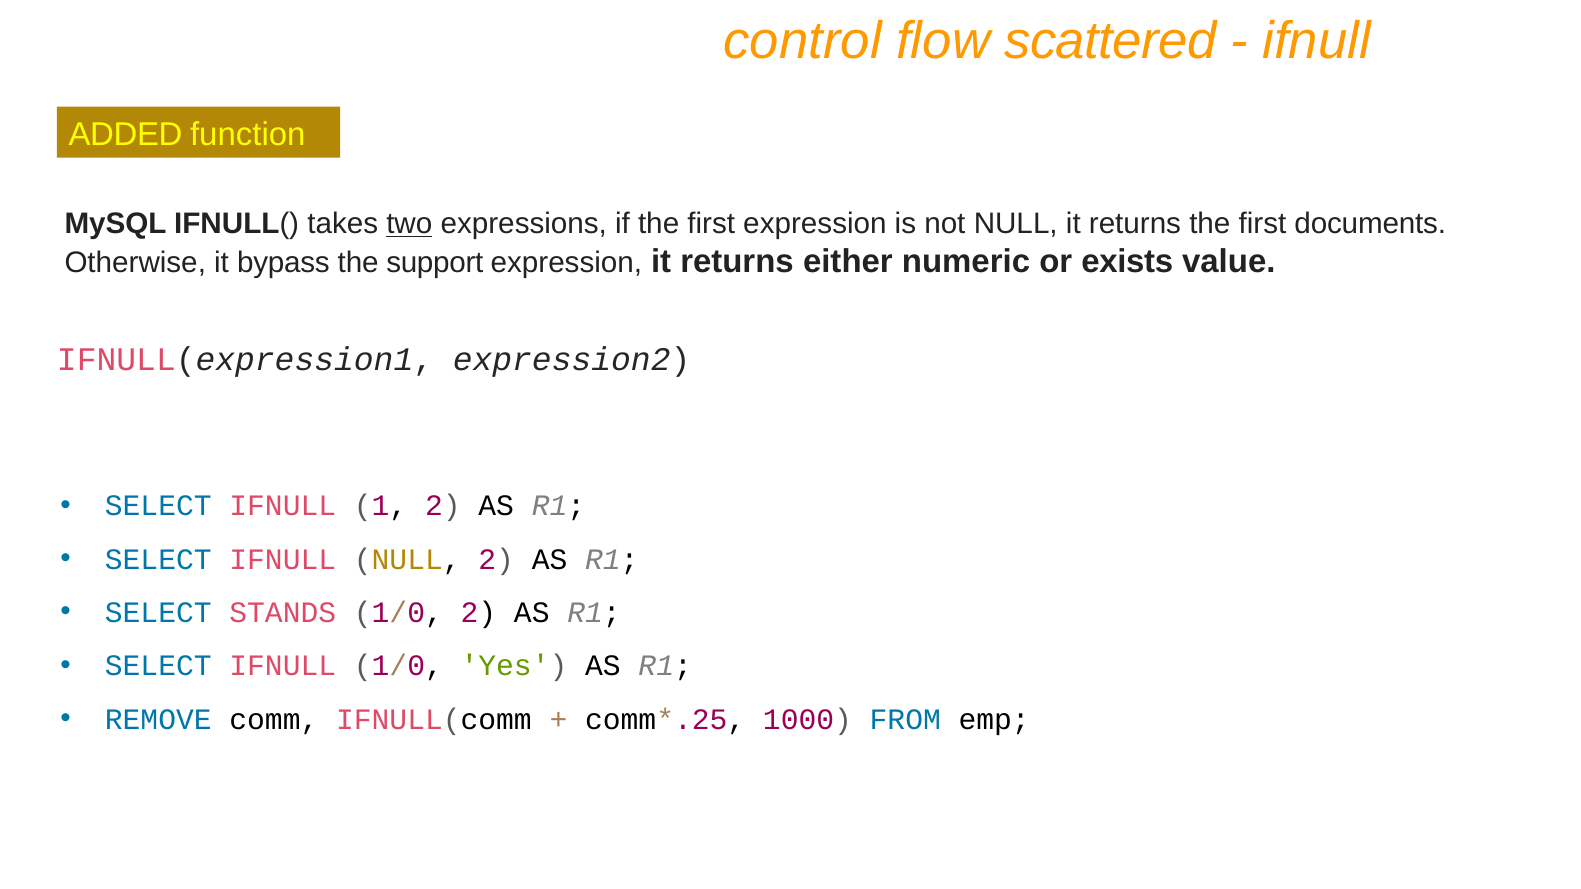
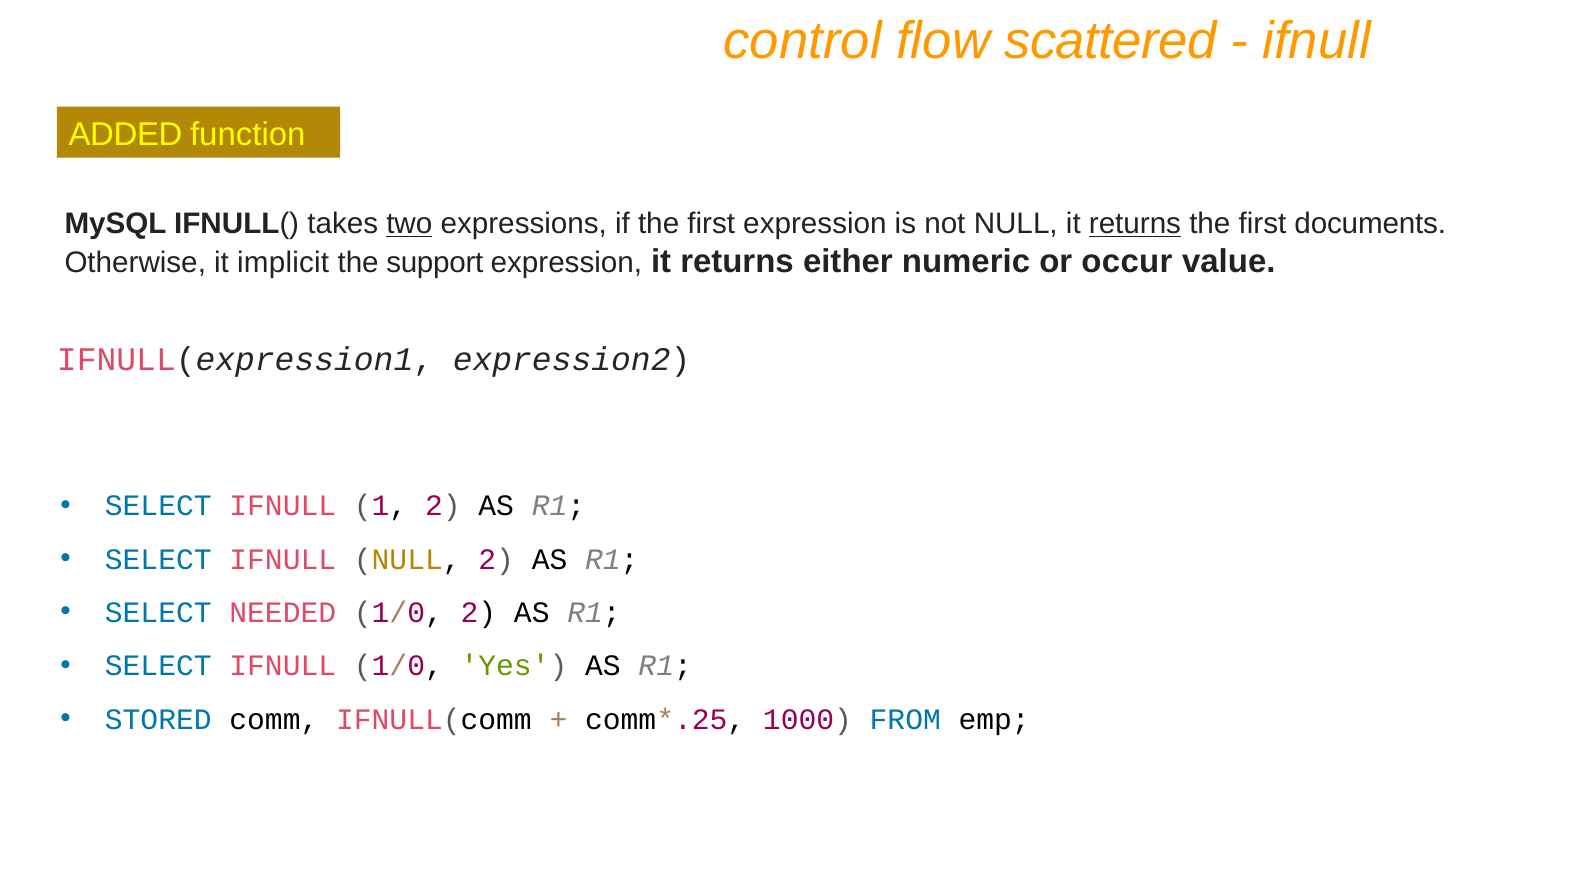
returns underline: none -> present (1135, 224)
bypass: bypass -> implicit (283, 263)
exists: exists -> occur (1127, 262)
STANDS: STANDS -> NEEDED (283, 613)
REMOVE: REMOVE -> STORED (158, 720)
